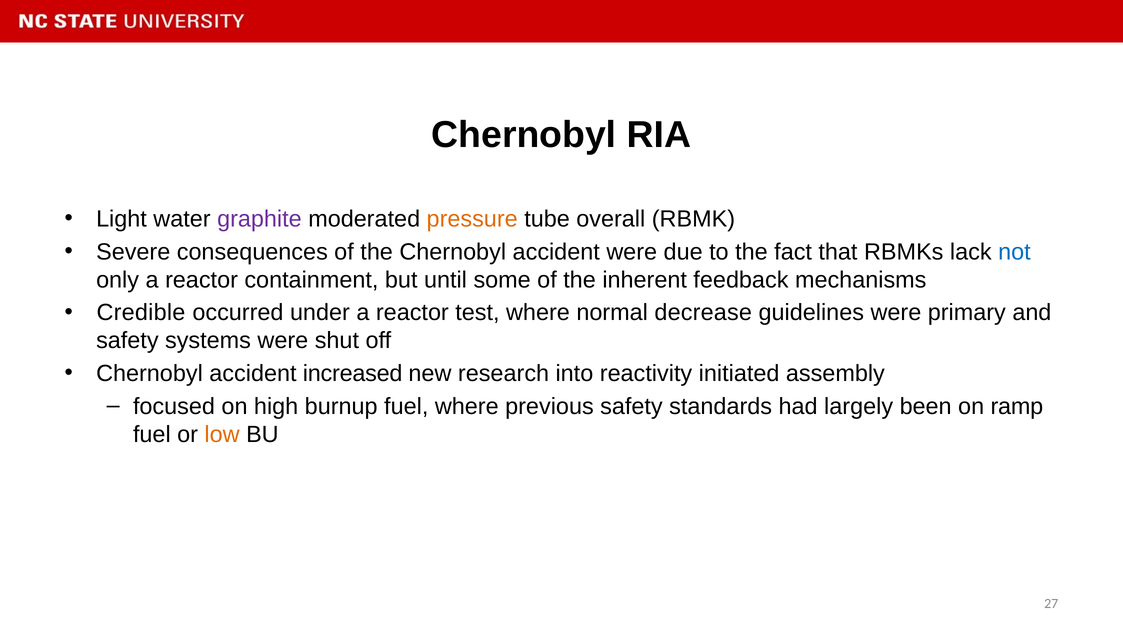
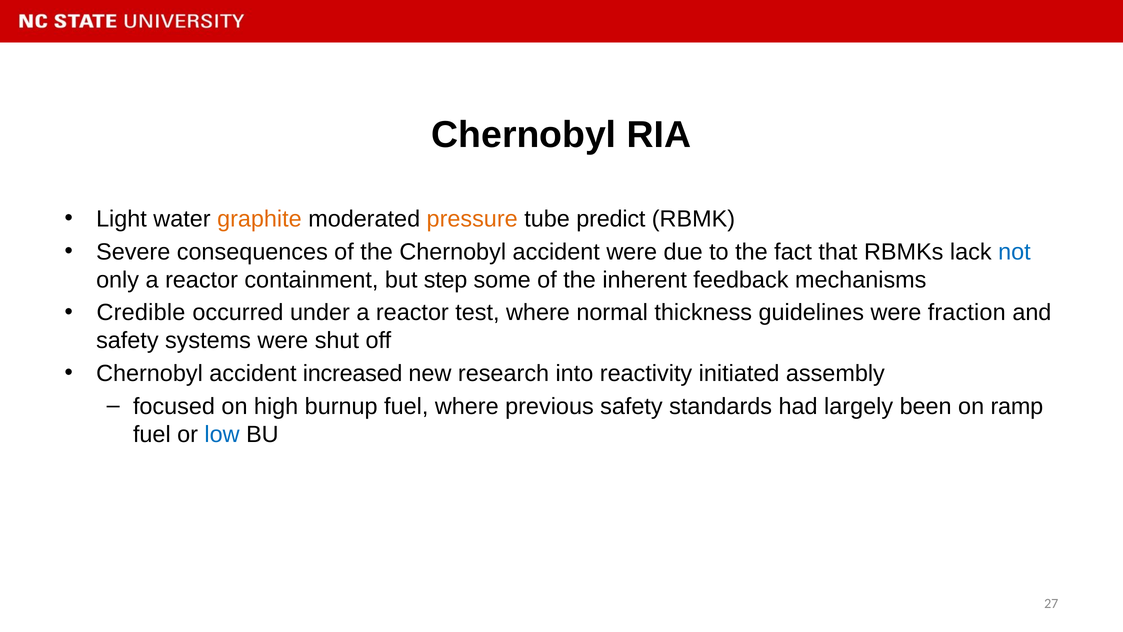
graphite colour: purple -> orange (259, 219)
overall: overall -> predict (611, 219)
until: until -> step (446, 280)
decrease: decrease -> thickness (703, 312)
primary: primary -> fraction (967, 312)
low colour: orange -> blue (222, 434)
